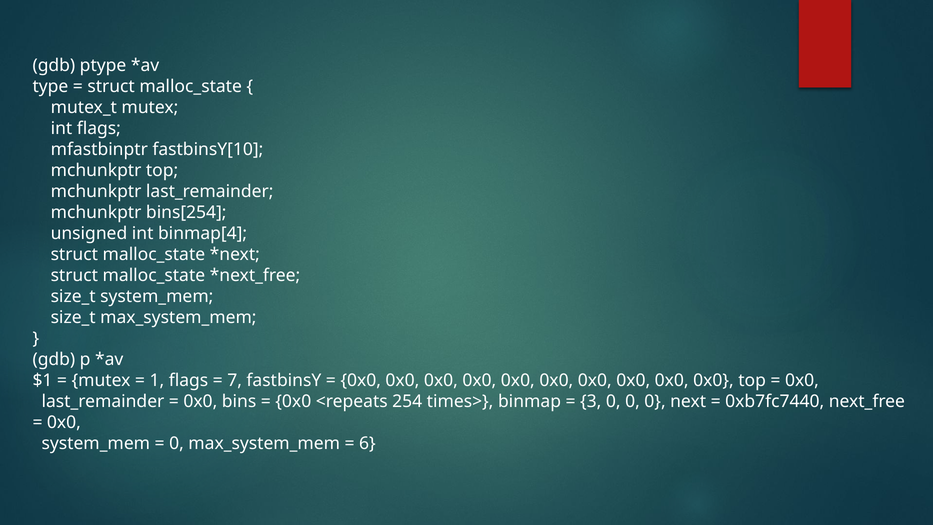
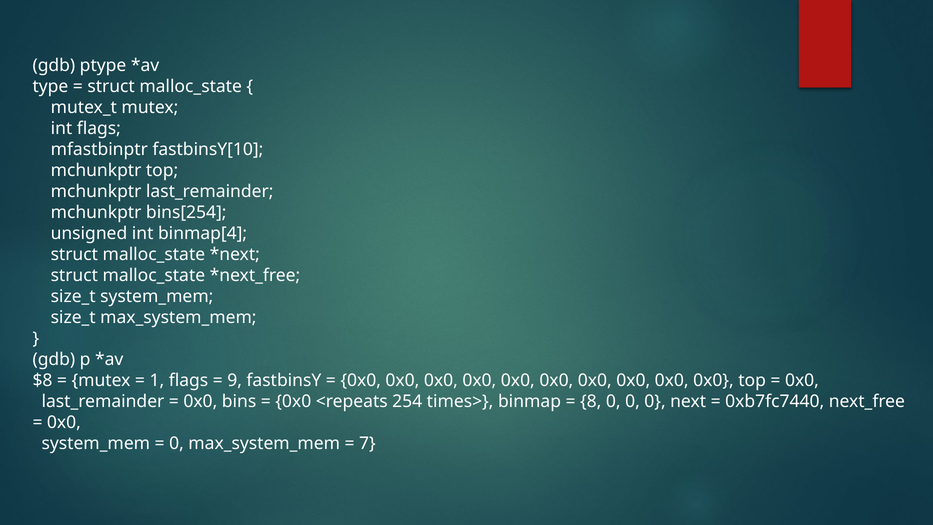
$1: $1 -> $8 (42, 380)
7: 7 -> 9 (235, 380)
3: 3 -> 8 (591, 401)
6: 6 -> 7 (367, 443)
